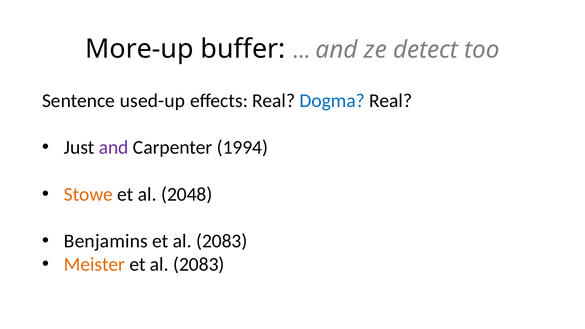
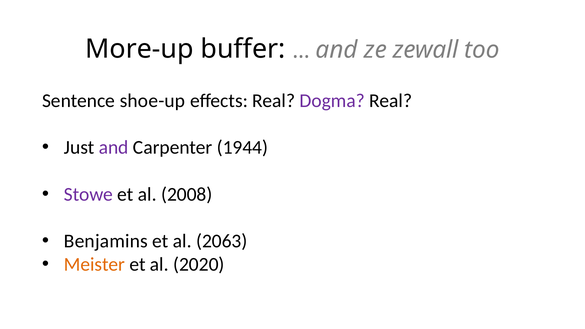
detect: detect -> zewall (426, 50)
used-up: used-up -> shoe-up (152, 101)
Dogma colour: blue -> purple (332, 101)
1994: 1994 -> 1944 (242, 147)
Stowe colour: orange -> purple (88, 194)
2048: 2048 -> 2008 (187, 194)
2083: 2083 -> 2063 (222, 241)
2083: 2083 -> 2020 (199, 265)
